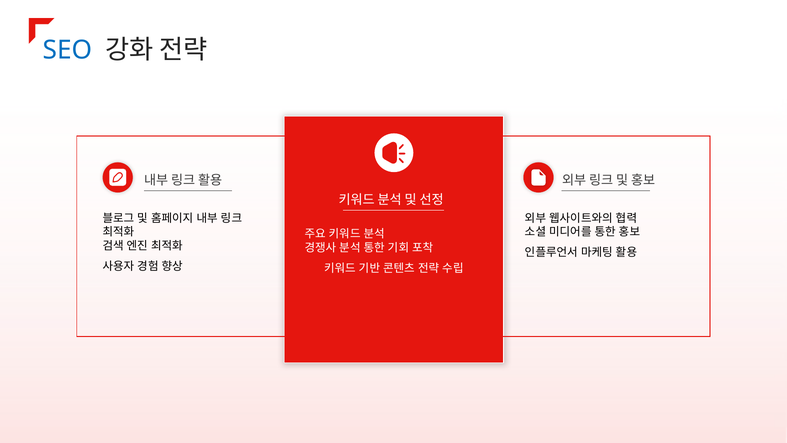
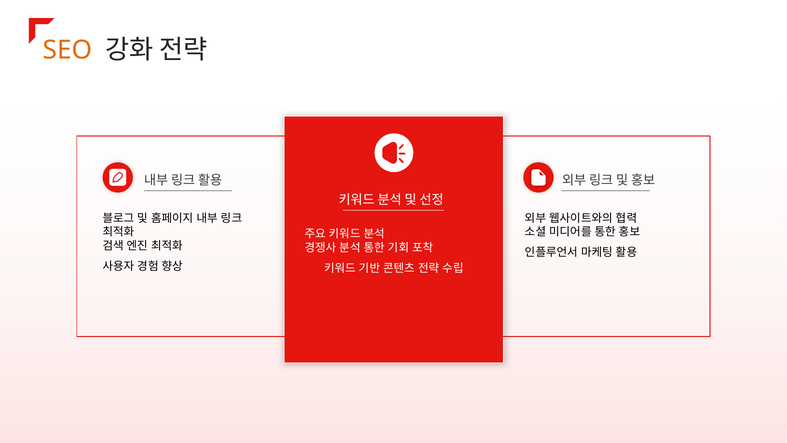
SEO colour: blue -> orange (67, 50)
